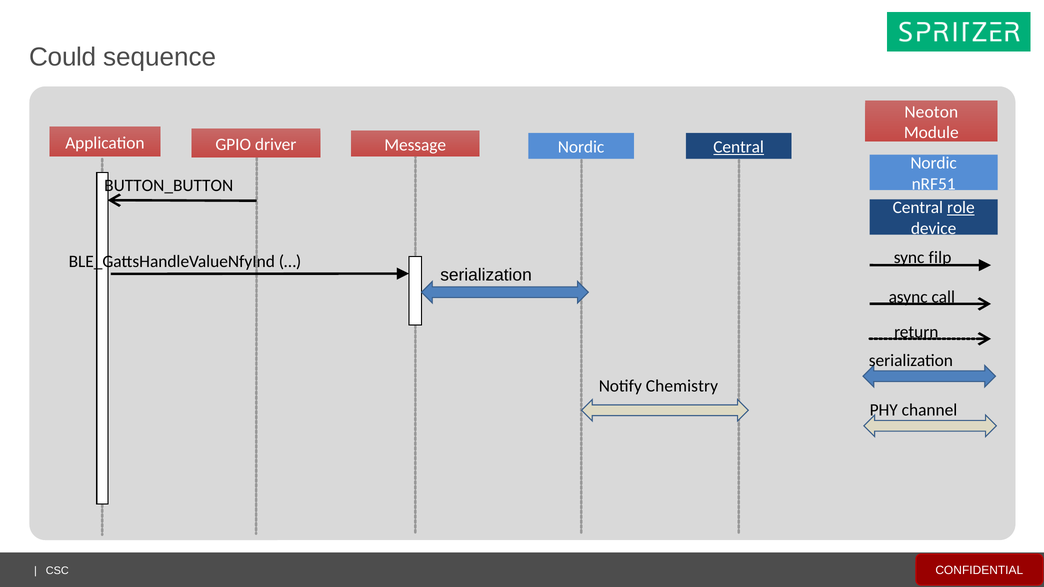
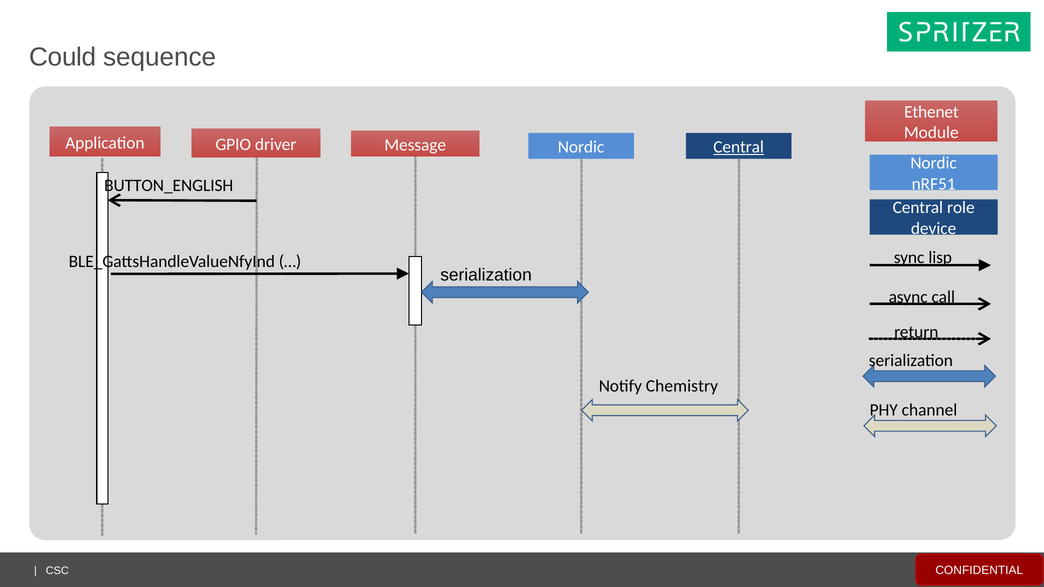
Neoton: Neoton -> Ethenet (931, 112)
BUTTON_BUTTON: BUTTON_BUTTON -> BUTTON_ENGLISH (169, 185)
role underline: present -> none (961, 208)
filp: filp -> lisp (940, 257)
